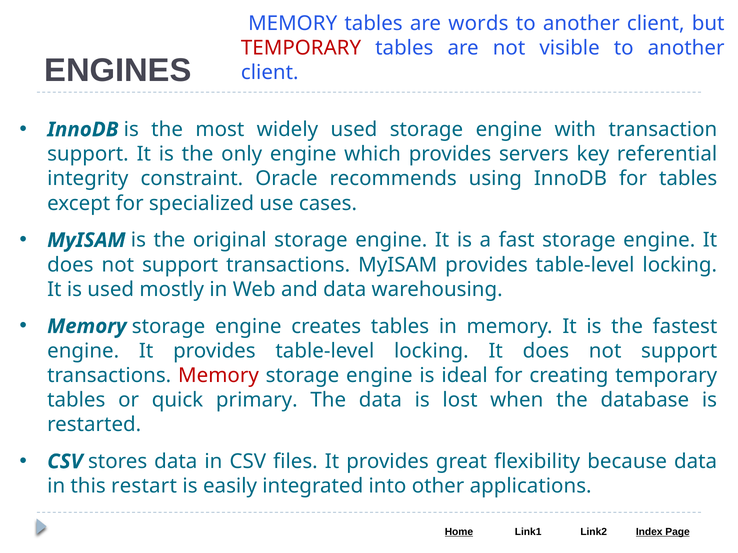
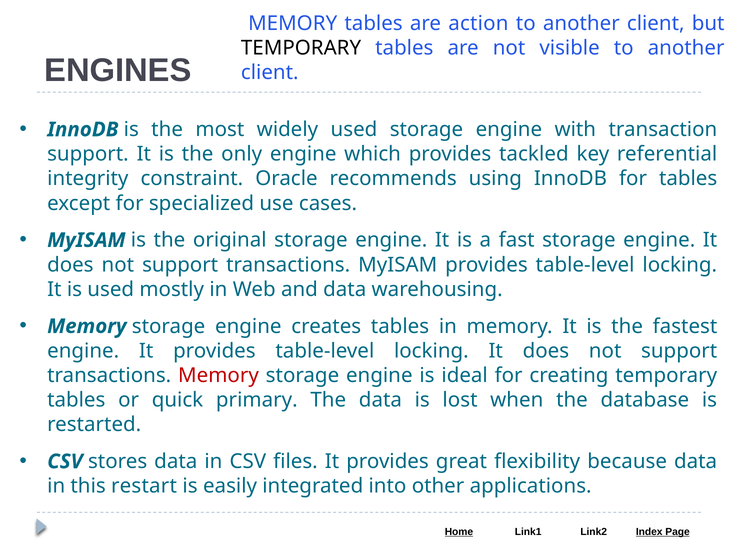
words: words -> action (478, 24)
TEMPORARY colour: red -> black (301, 48)
servers: servers -> tackled (534, 154)
